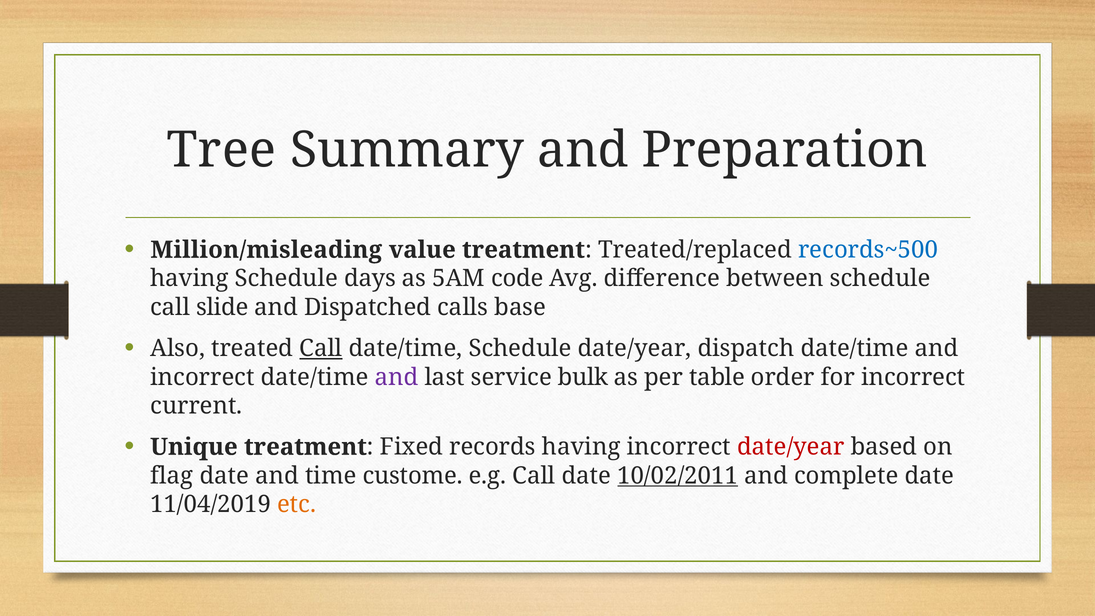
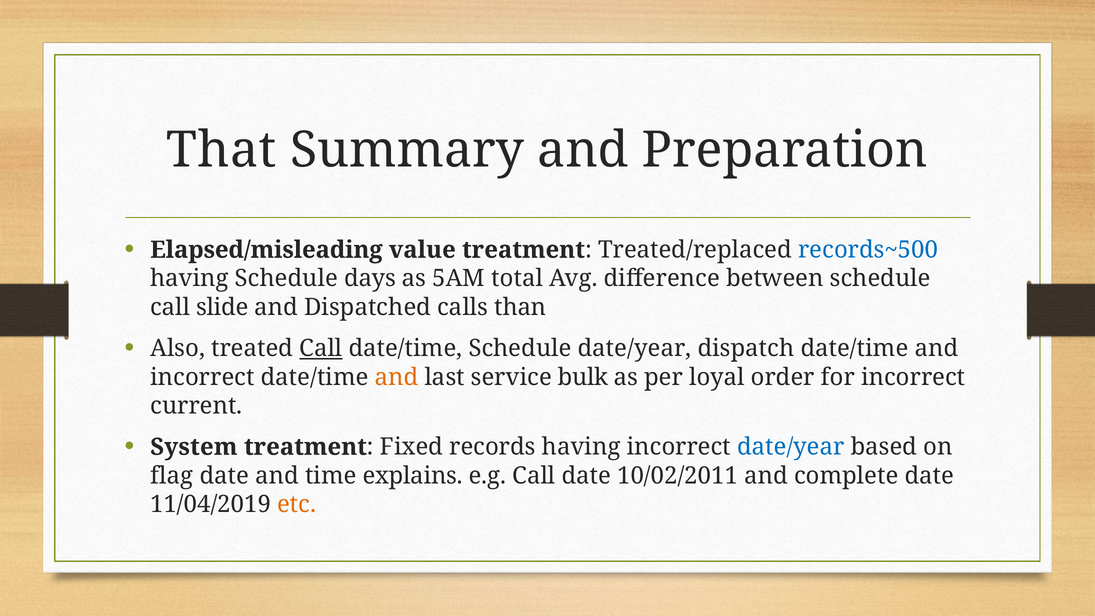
Tree: Tree -> That (222, 150)
Million/misleading: Million/misleading -> Elapsed/misleading (266, 250)
code: code -> total (517, 279)
base: base -> than (520, 307)
and colour: purple -> orange (397, 377)
table: table -> loyal (717, 377)
Unique: Unique -> System (194, 447)
date/year colour: red -> blue (791, 447)
custome: custome -> explains (413, 476)
10/02/2011 underline: present -> none (678, 476)
